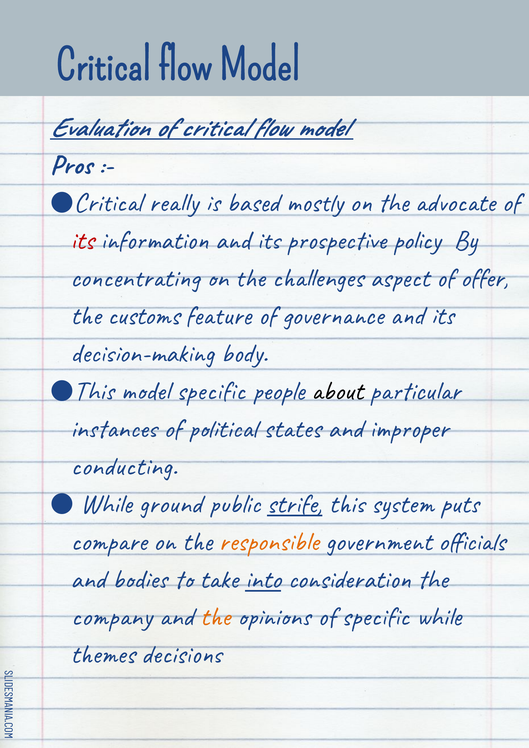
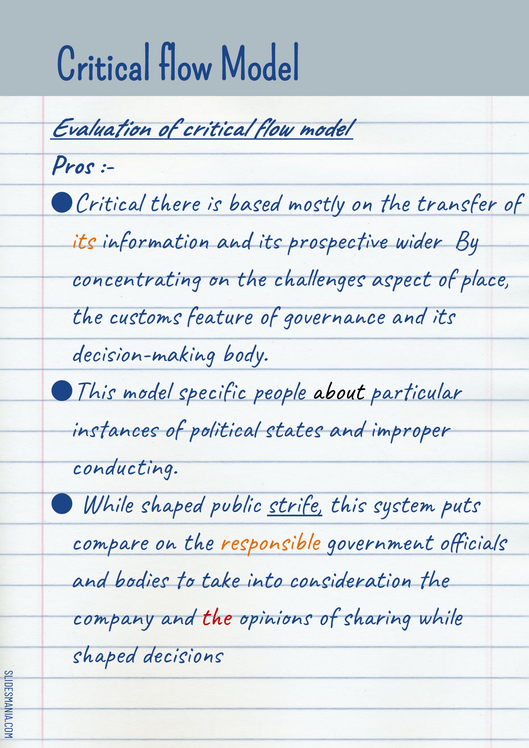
really: really -> there (174, 203)
advocate: advocate -> transfer (455, 203)
its colour: red -> orange (82, 240)
policy: policy -> wider (417, 240)
offer: offer -> place (485, 278)
ground: ground -> shaped (170, 504)
into underline: present -> none (263, 579)
the colour: orange -> red (215, 617)
of specific: specific -> sharing (376, 617)
themes: themes -> shaped (103, 655)
